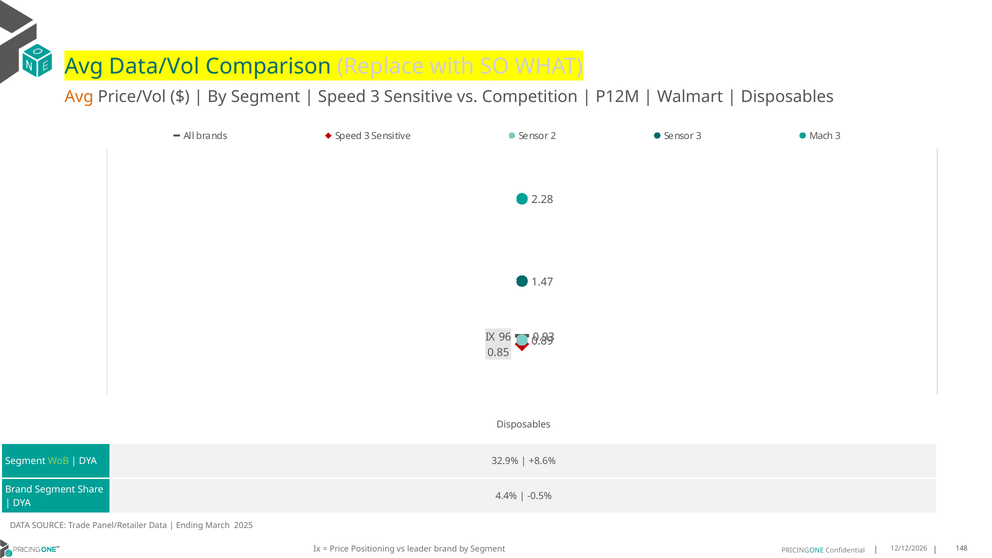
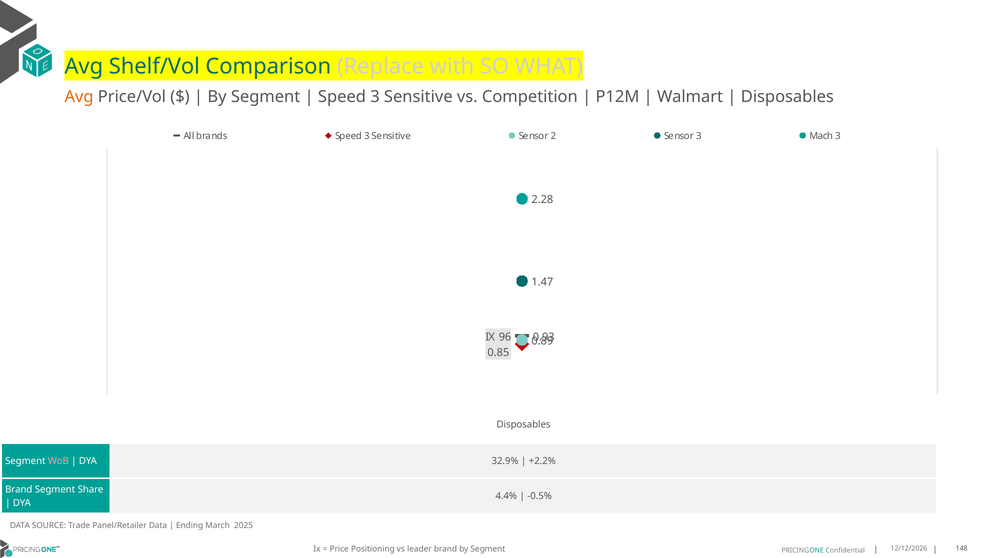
Data/Vol: Data/Vol -> Shelf/Vol (154, 67)
WoB colour: light green -> pink (58, 461)
+8.6%: +8.6% -> +2.2% (542, 461)
